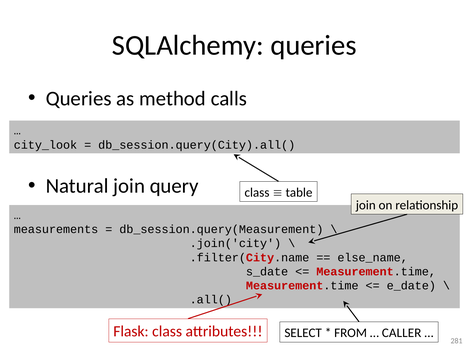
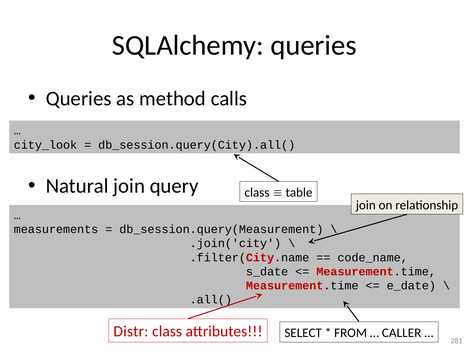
else_name: else_name -> code_name (373, 257)
Flask: Flask -> Distr (131, 331)
